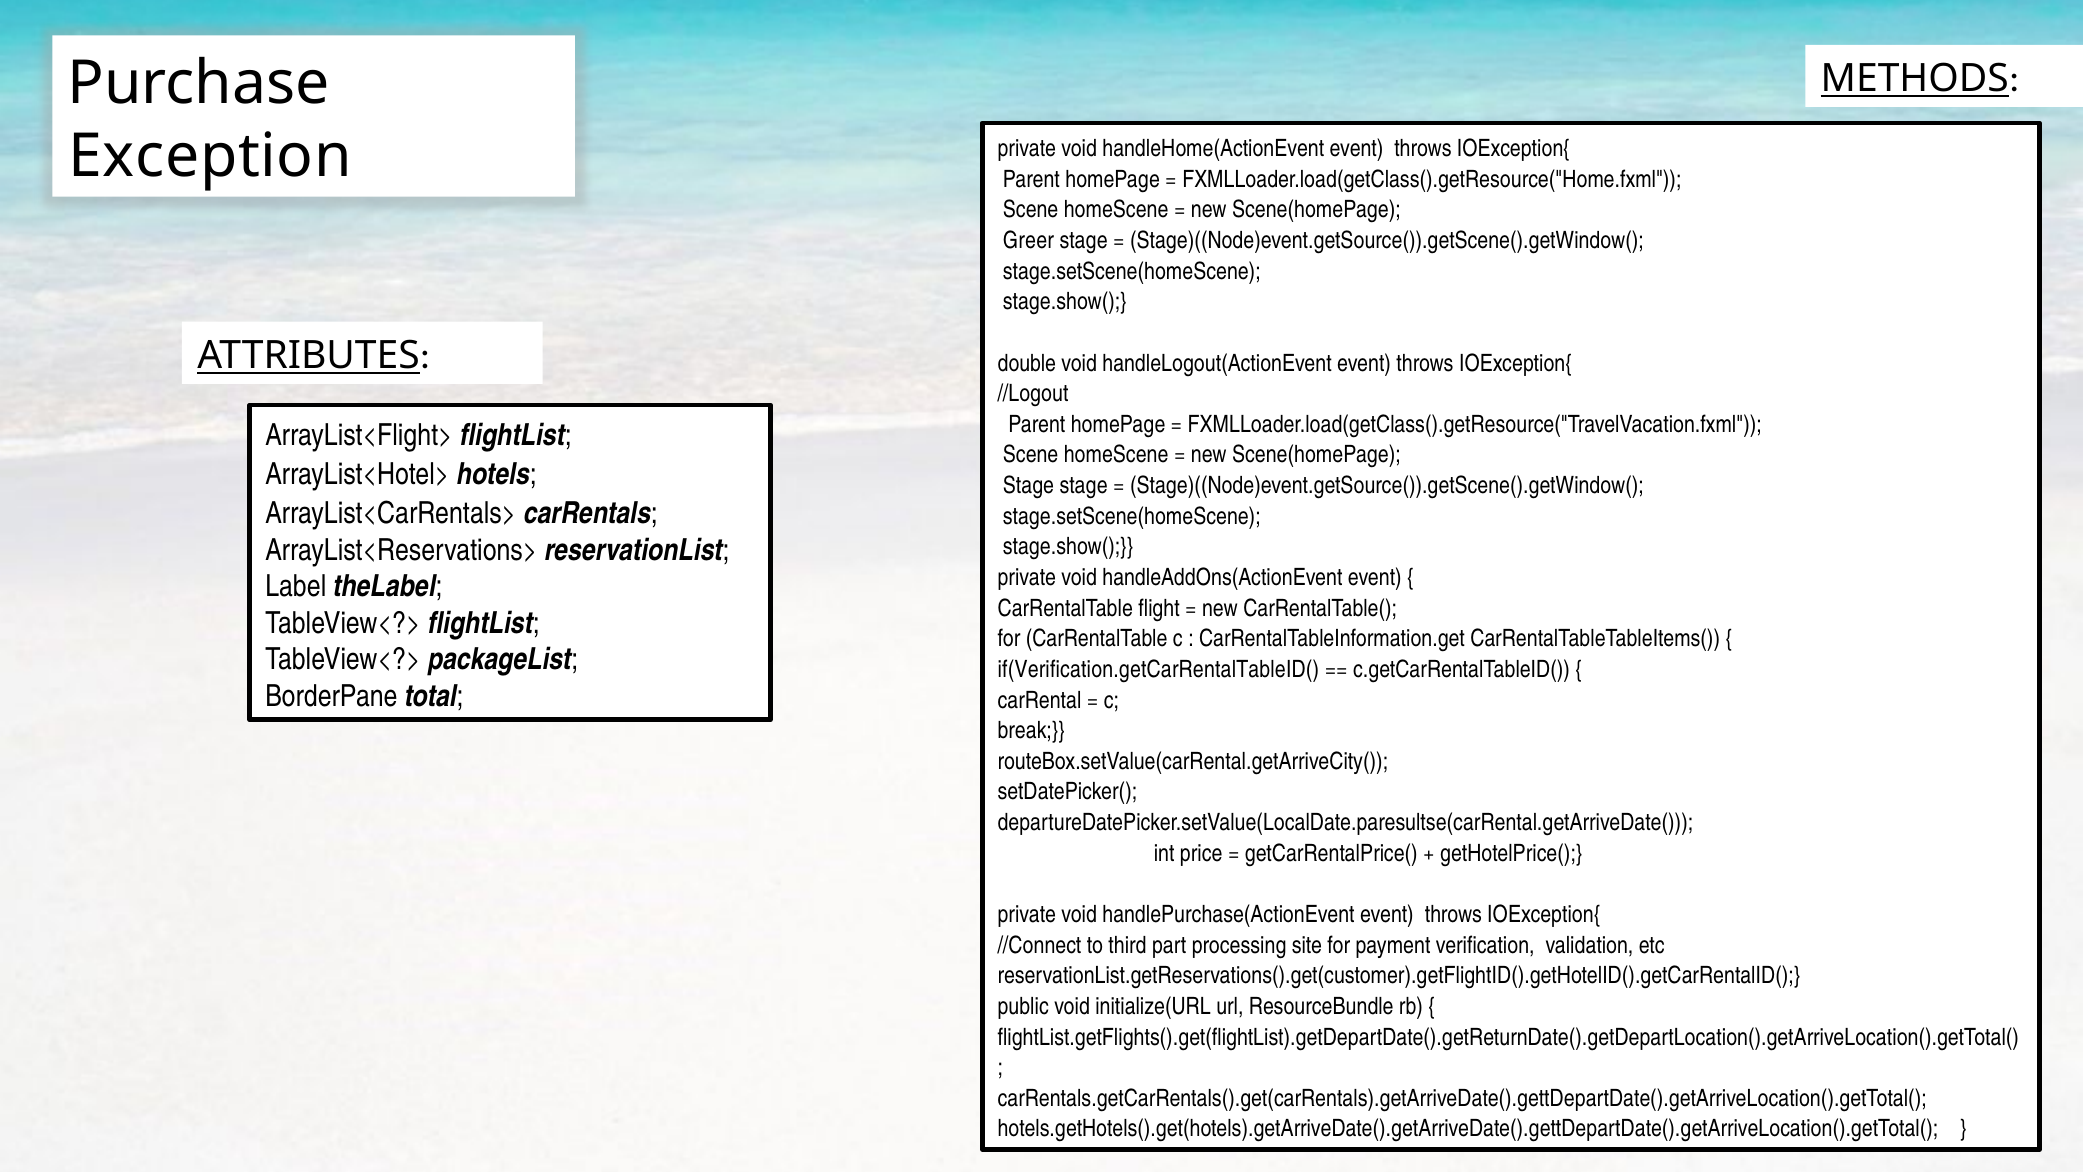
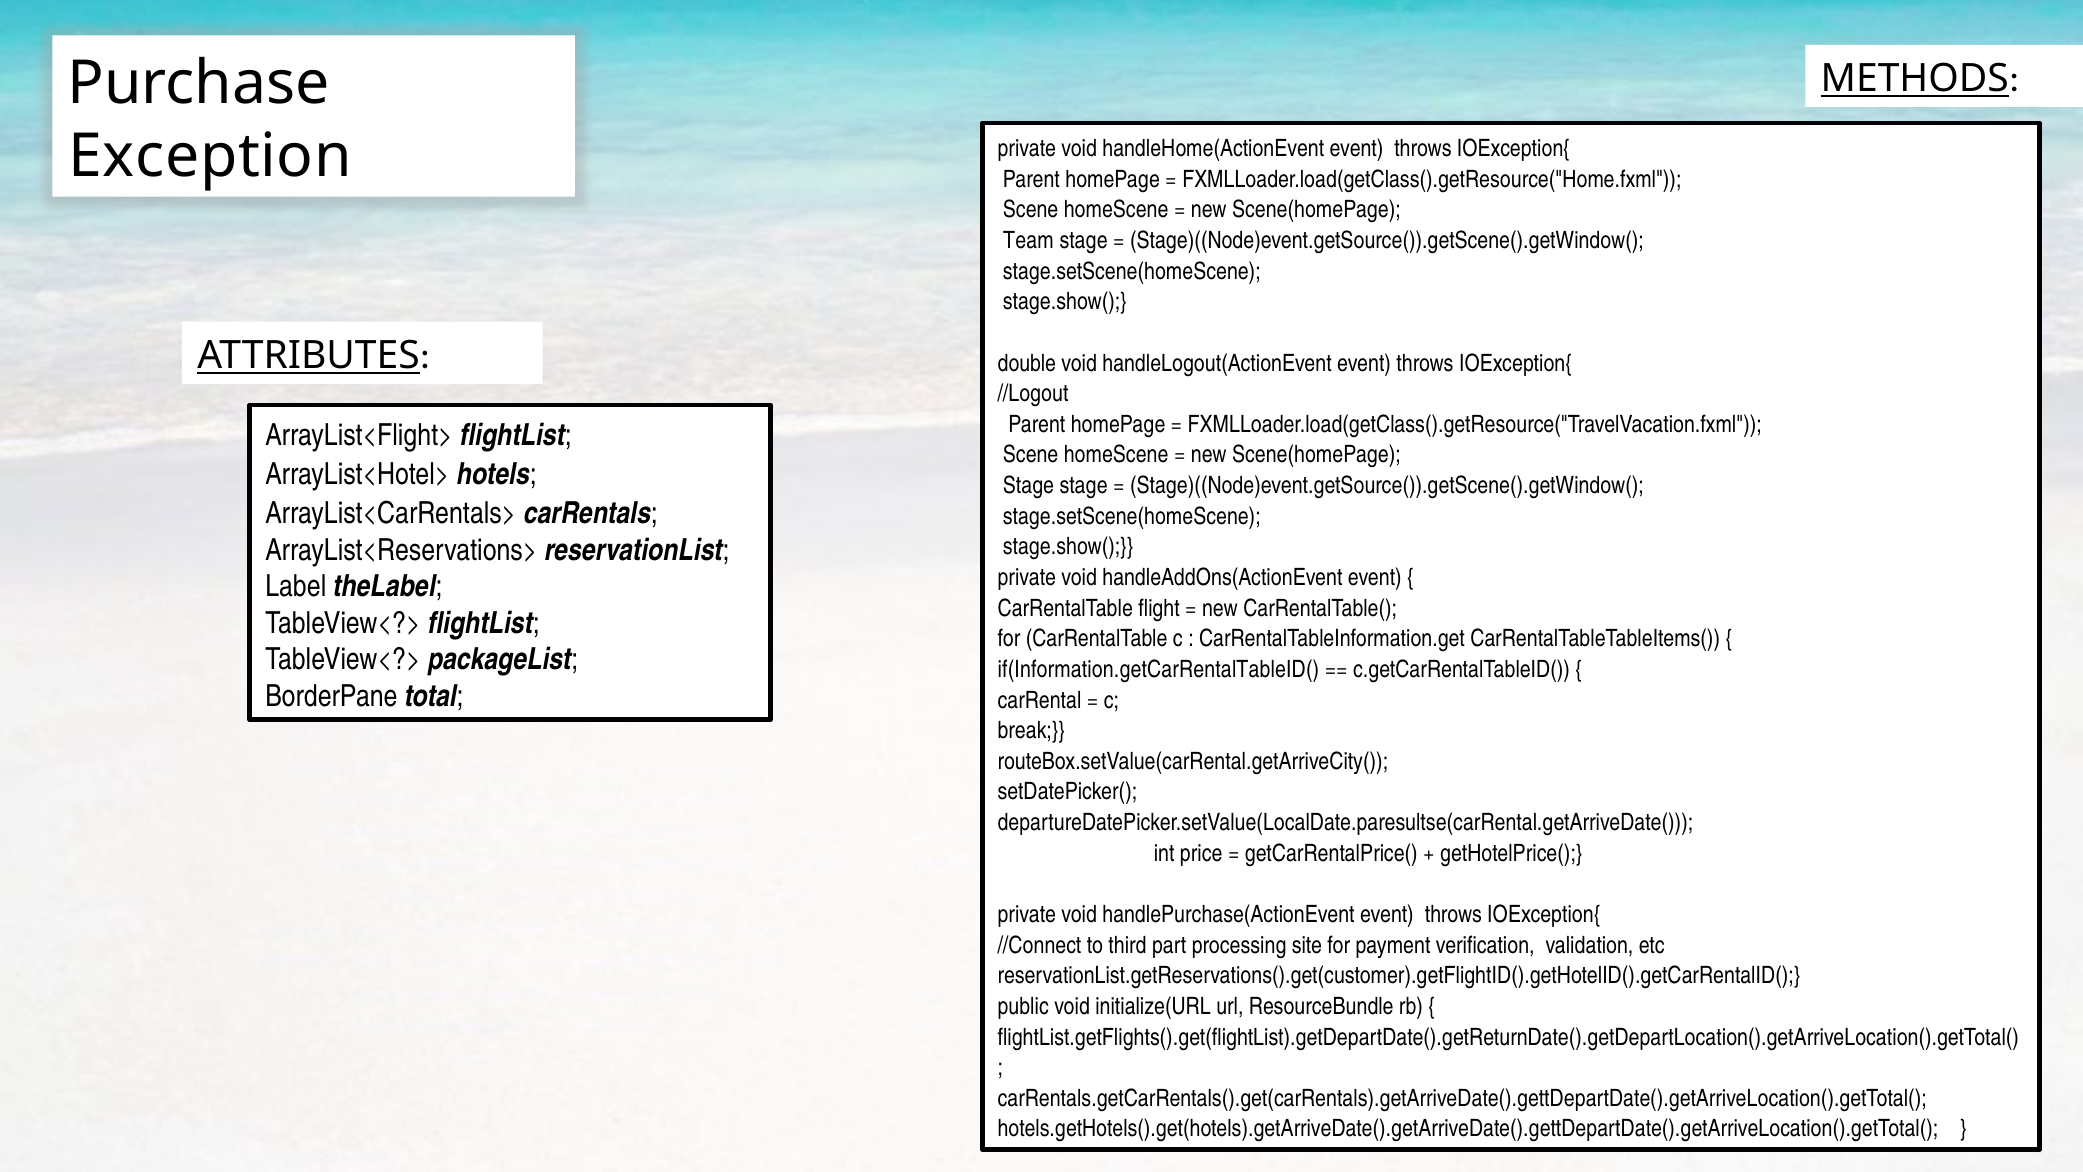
Greer: Greer -> Team (1028, 241)
if(Verification.getCarRentalTableID(: if(Verification.getCarRentalTableID( -> if(Information.getCarRentalTableID( (1158, 669)
